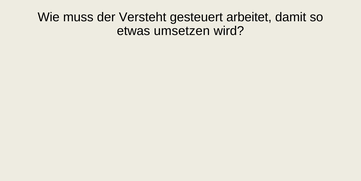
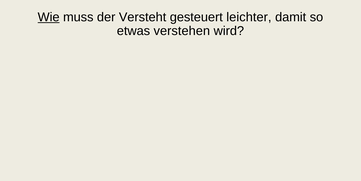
Wie underline: none -> present (49, 17)
arbeitet: arbeitet -> leichter (249, 17)
umsetzen: umsetzen -> verstehen (182, 31)
